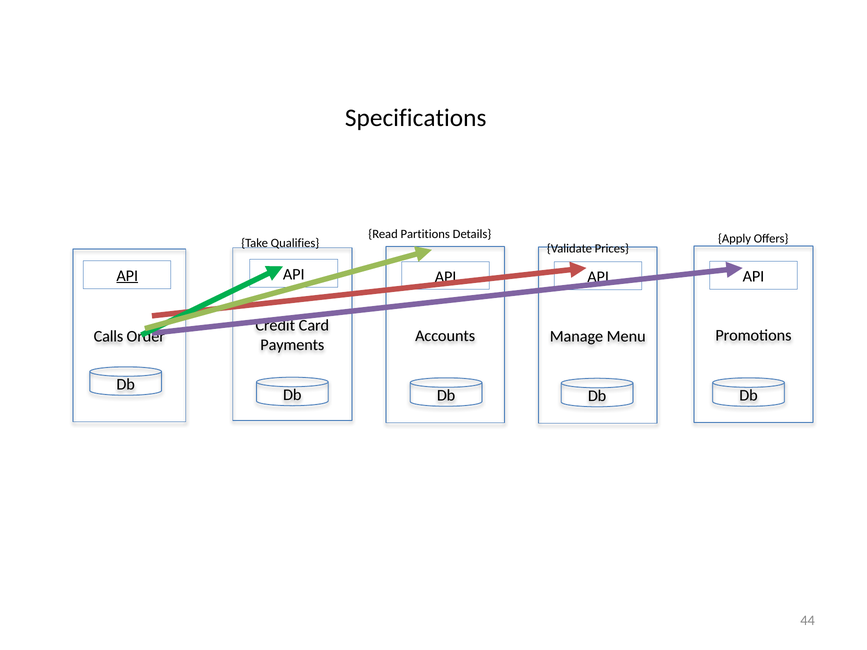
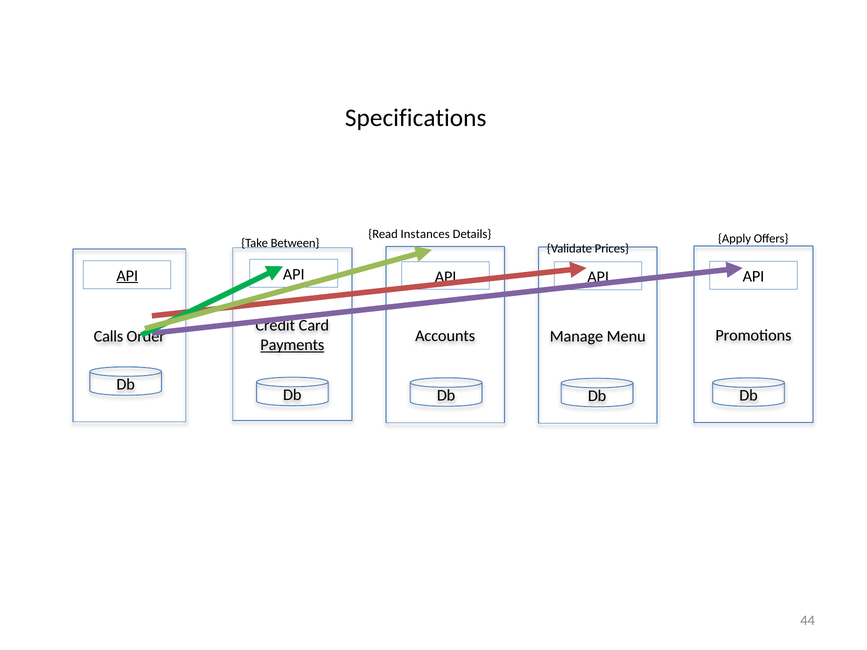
Partitions: Partitions -> Instances (425, 234)
Qualifies: Qualifies -> Between (295, 243)
Payments underline: none -> present (292, 345)
